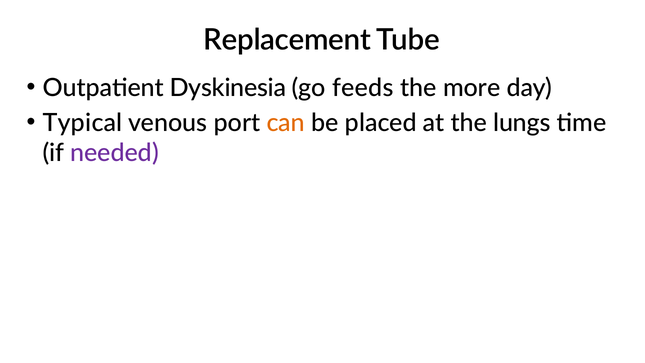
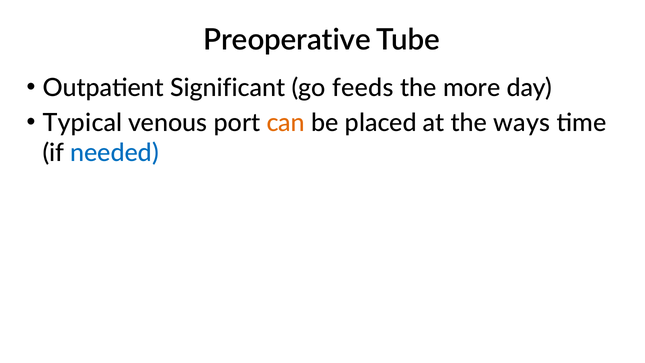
Replacement: Replacement -> Preoperative (287, 40)
Dyskinesia: Dyskinesia -> Significant (228, 88)
lungs: lungs -> ways (522, 123)
needed colour: purple -> blue (114, 153)
